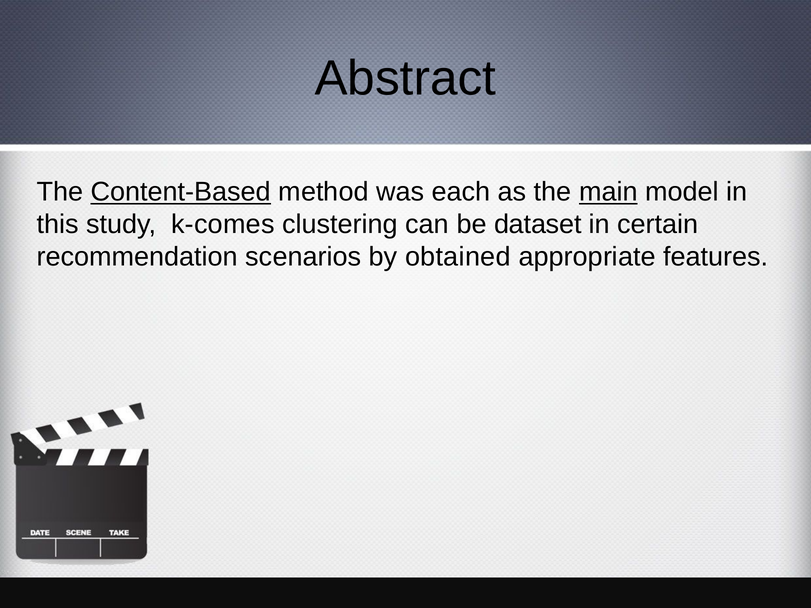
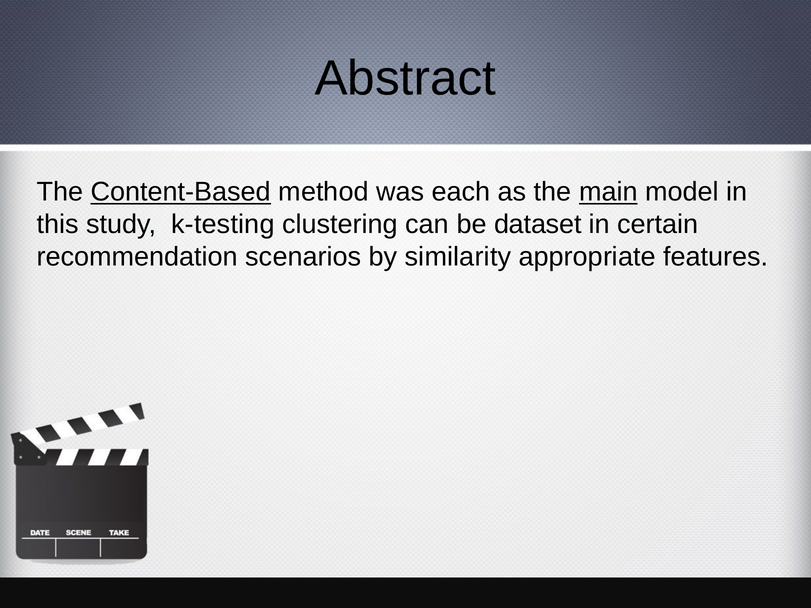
k-comes: k-comes -> k-testing (223, 225)
obtained: obtained -> similarity (458, 257)
